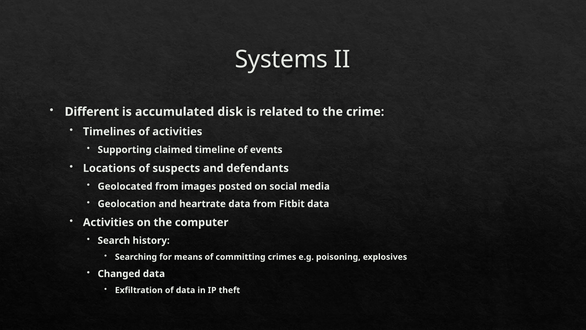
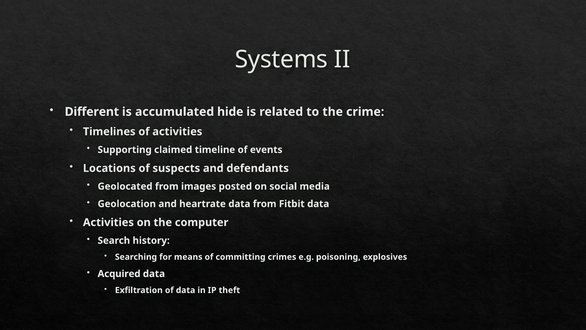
disk: disk -> hide (230, 112)
Changed: Changed -> Acquired (119, 274)
